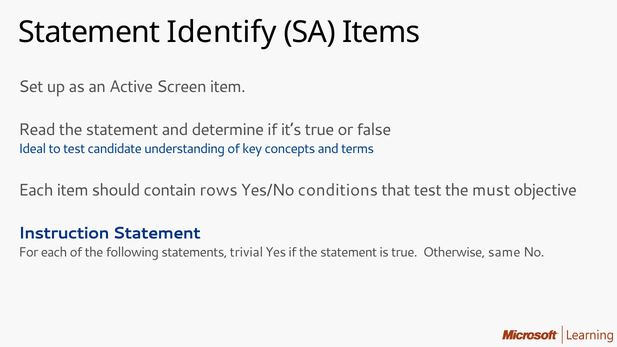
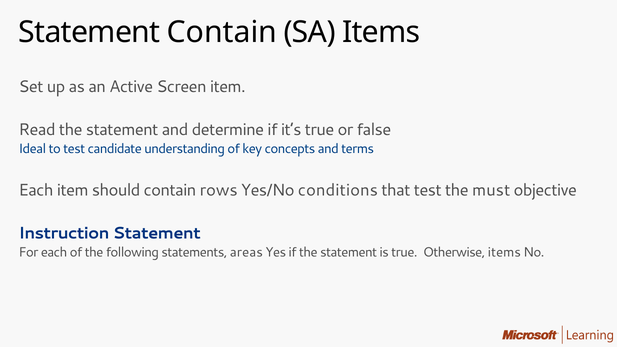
Statement Identify: Identify -> Contain (222, 32)
trivial: trivial -> areas (246, 252)
Otherwise same: same -> items (504, 252)
